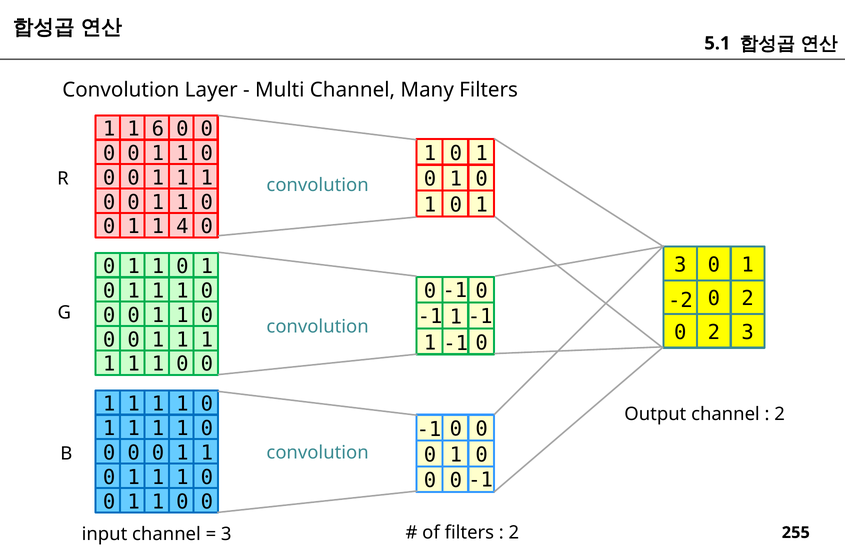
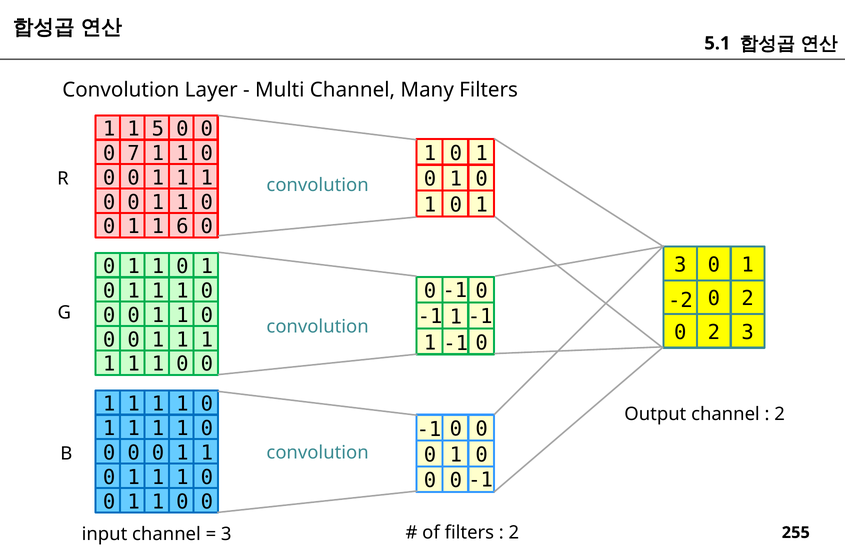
6: 6 -> 5 (158, 129)
0: 0 -> 7 (134, 153)
4: 4 -> 6 (182, 227)
